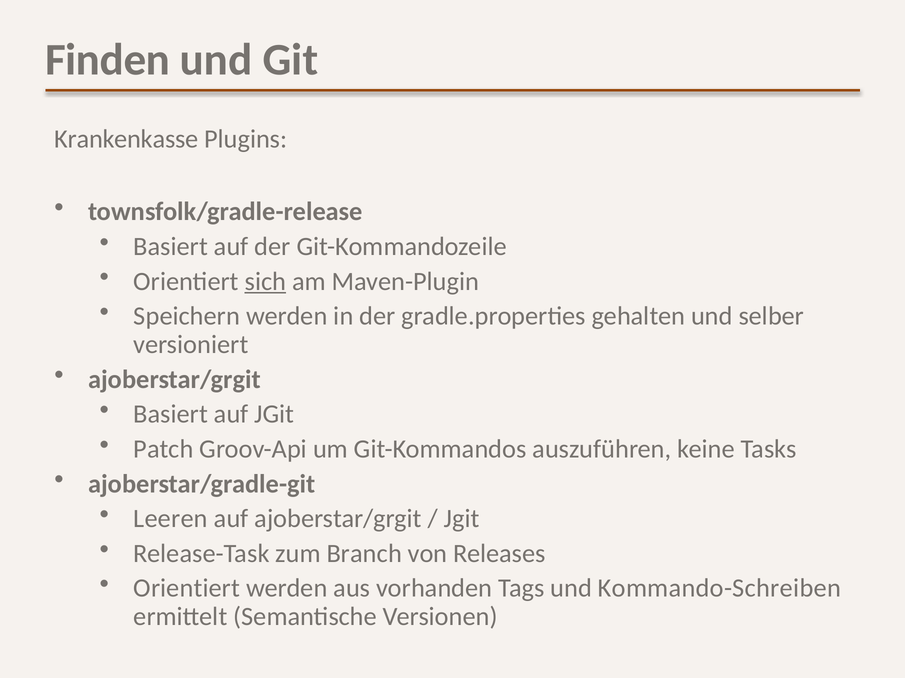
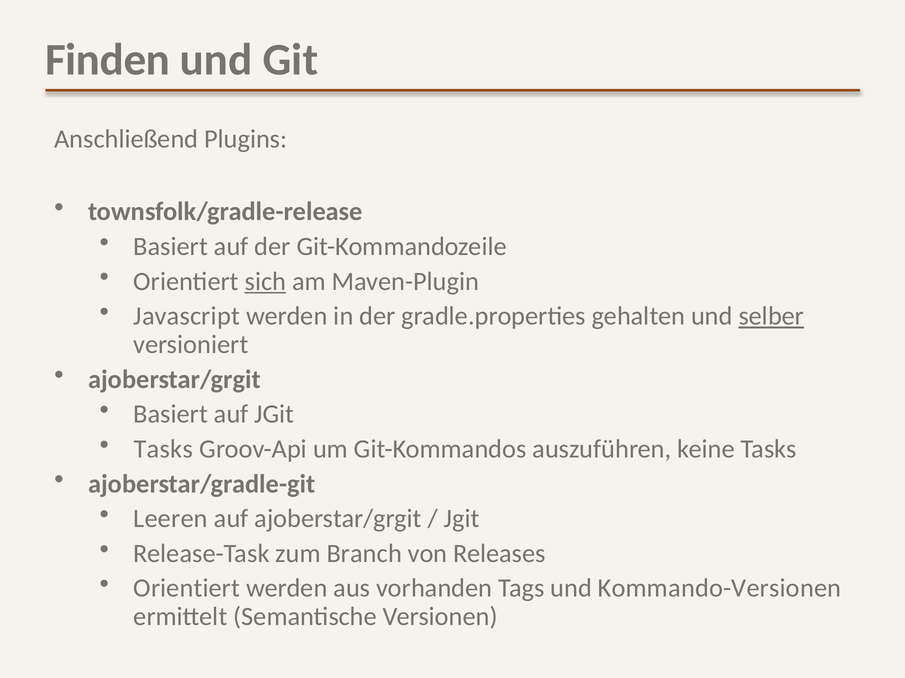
Krankenkasse: Krankenkasse -> Anschließend (126, 139)
Speichern: Speichern -> Javascript (187, 317)
selber underline: none -> present (771, 317)
Patch: Patch -> Tasks (163, 450)
Kommando-Schreiben: Kommando-Schreiben -> Kommando-Versionen (719, 589)
